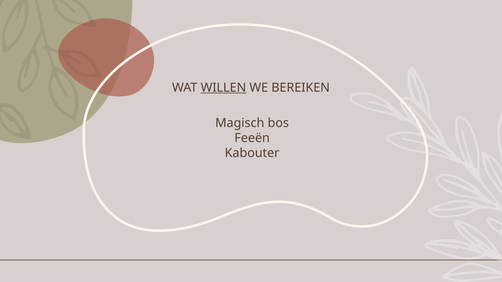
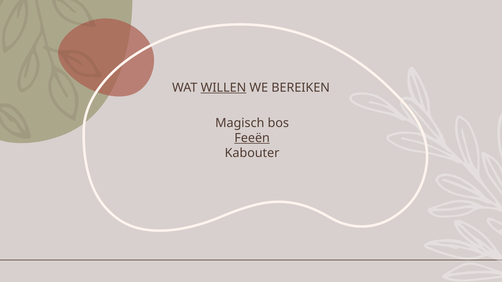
Feeën underline: none -> present (252, 138)
